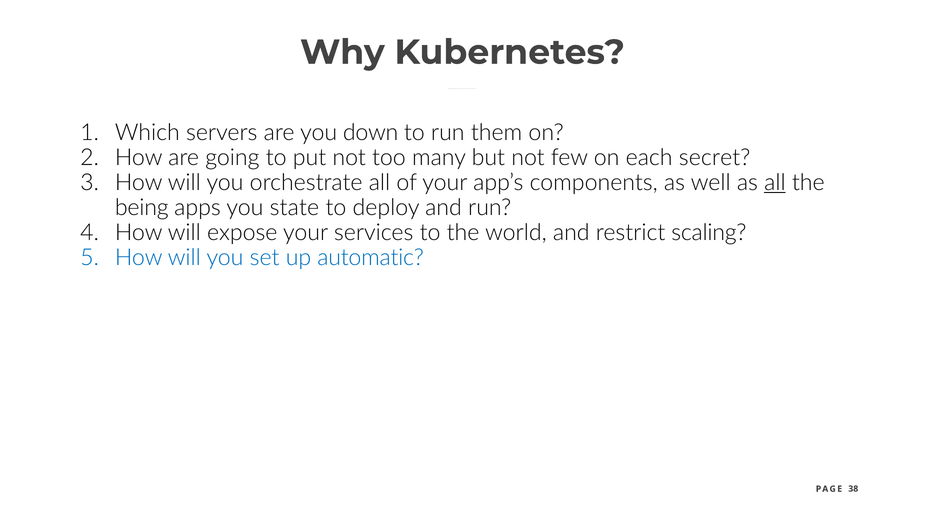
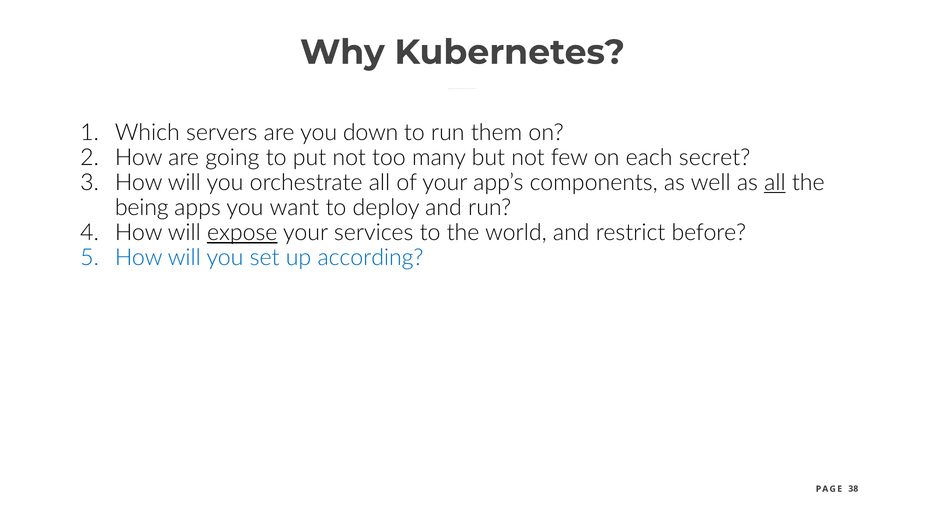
state: state -> want (294, 208)
expose underline: none -> present (242, 233)
scaling: scaling -> before (709, 233)
automatic: automatic -> according (370, 258)
